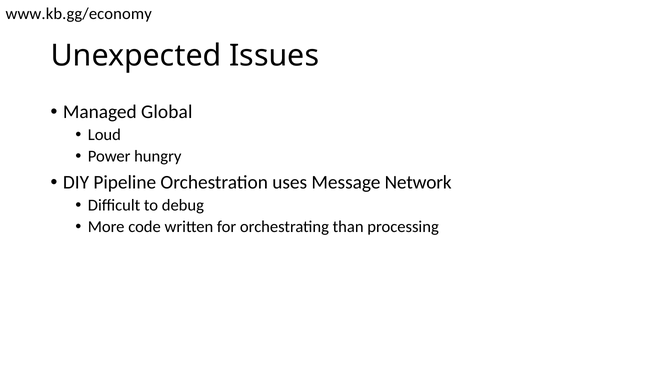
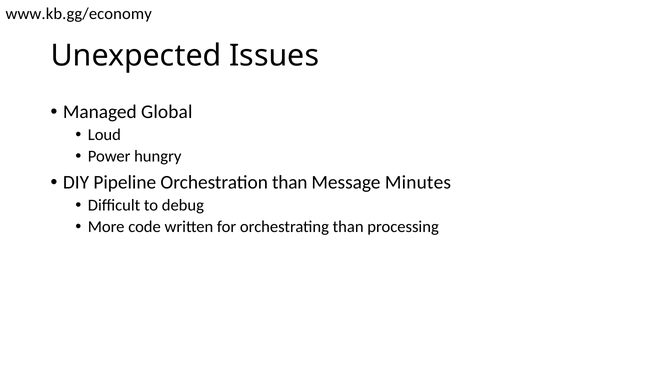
Orchestration uses: uses -> than (290, 183)
Network: Network -> Minutes (418, 183)
